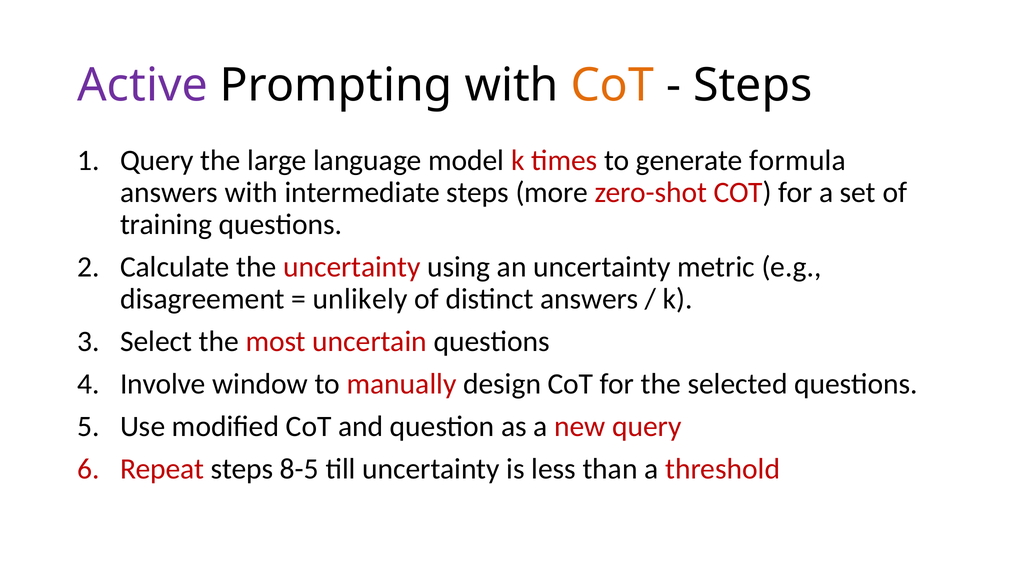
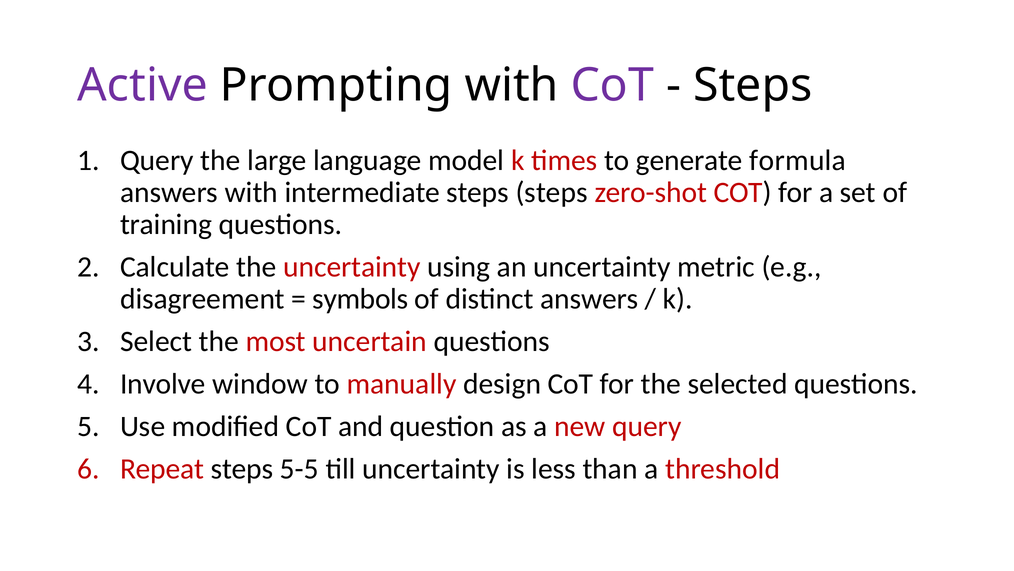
CoT colour: orange -> purple (612, 85)
steps more: more -> steps (552, 192)
unlikely: unlikely -> symbols (360, 299)
8-5: 8-5 -> 5-5 (299, 469)
